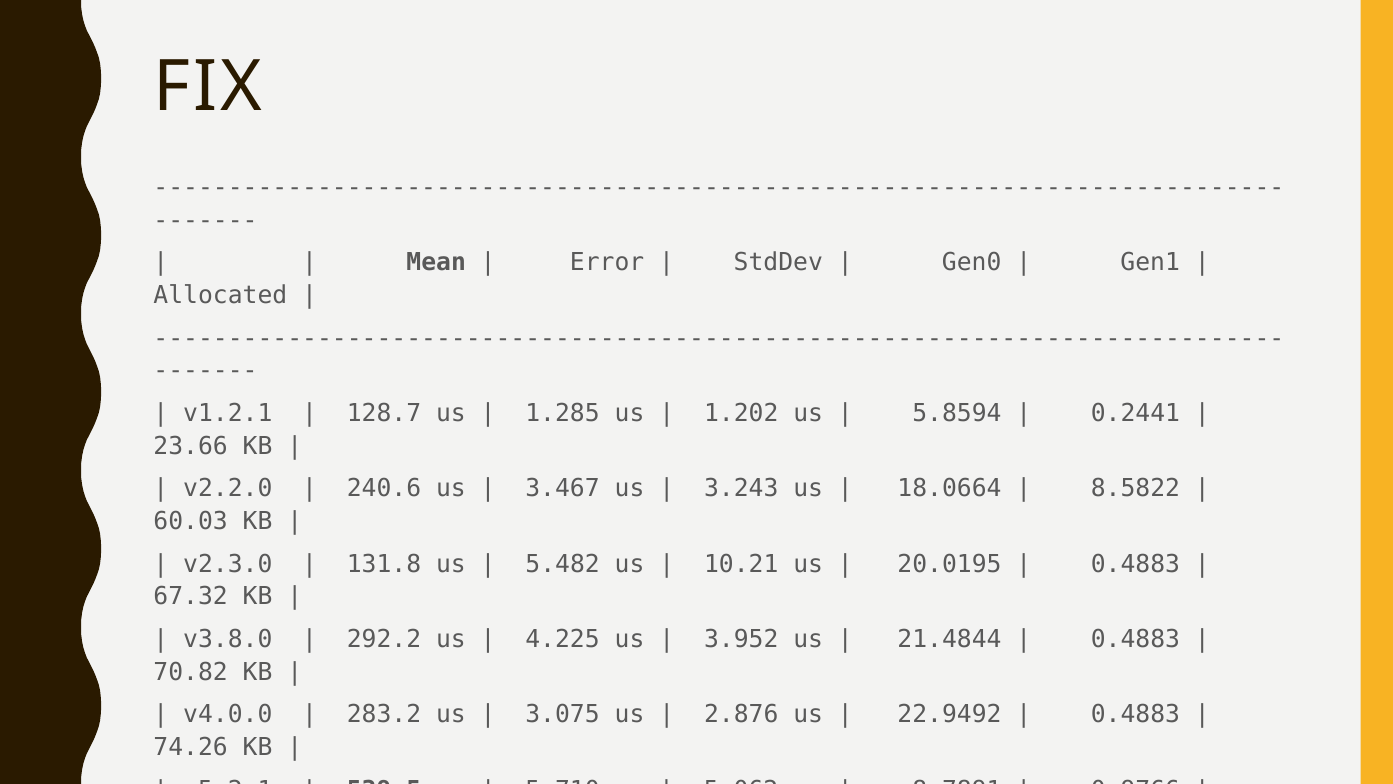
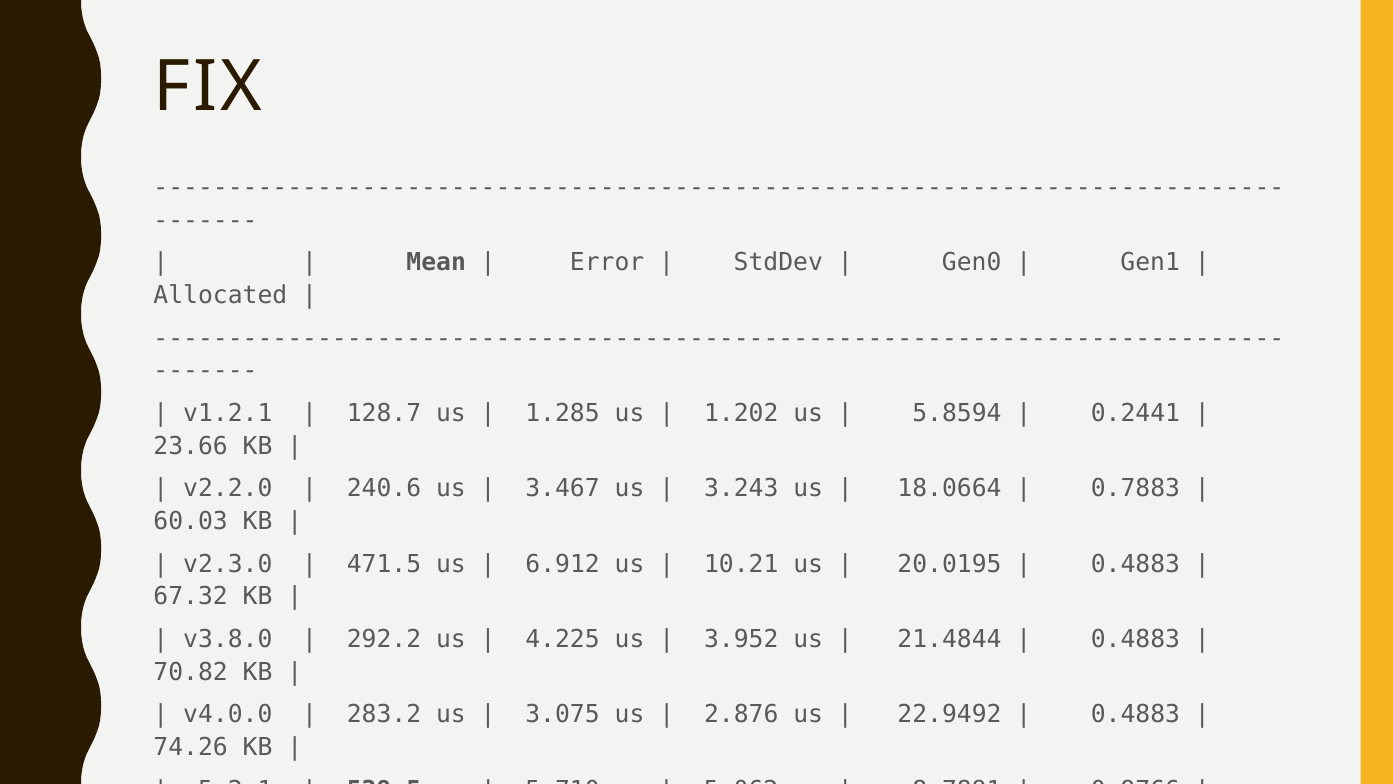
8.5822: 8.5822 -> 0.7883 (1135, 488)
131.8: 131.8 -> 471.5 (384, 564)
5.482: 5.482 -> 6.912 (563, 564)
